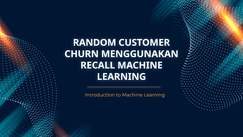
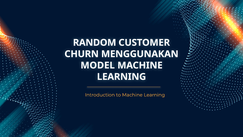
RECALL: RECALL -> MODEL (98, 65)
